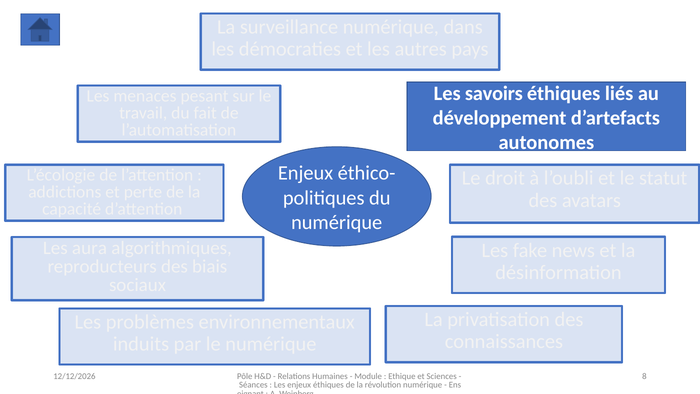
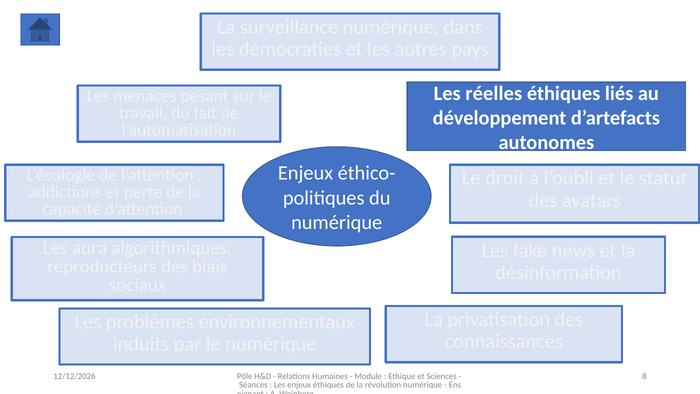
savoirs: savoirs -> réelles (494, 93)
